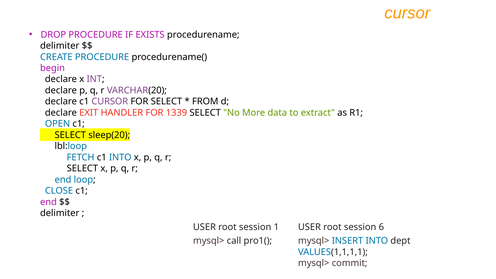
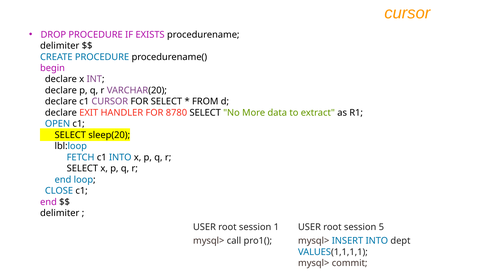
1339: 1339 -> 8780 (176, 113)
6: 6 -> 5 (381, 227)
